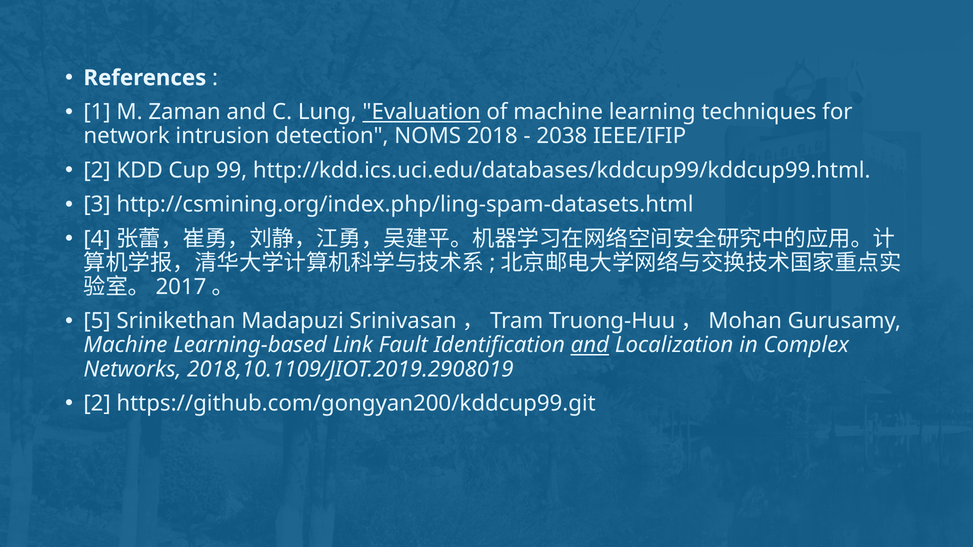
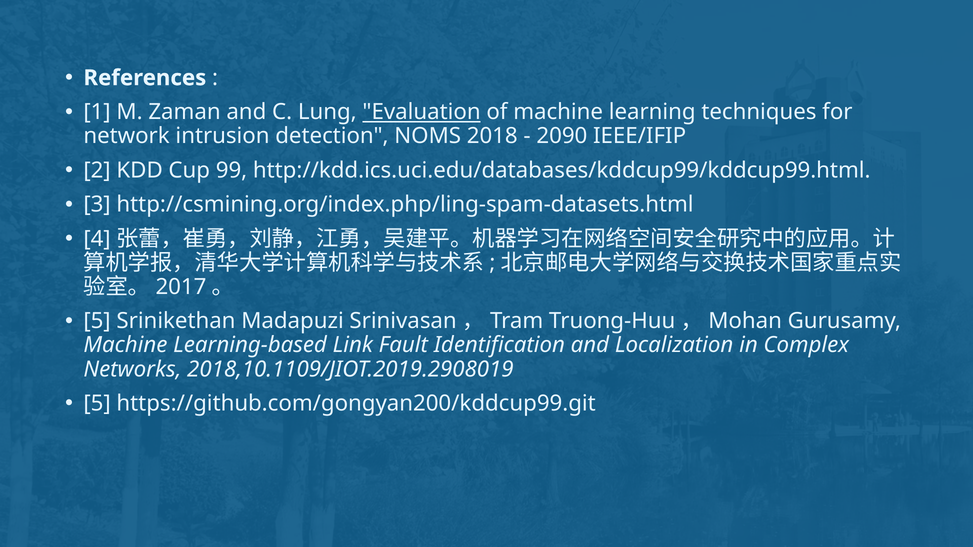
2038: 2038 -> 2090 (562, 136)
and underline: present -> none (590, 345)
2: 2 -> 5 (97, 404)
